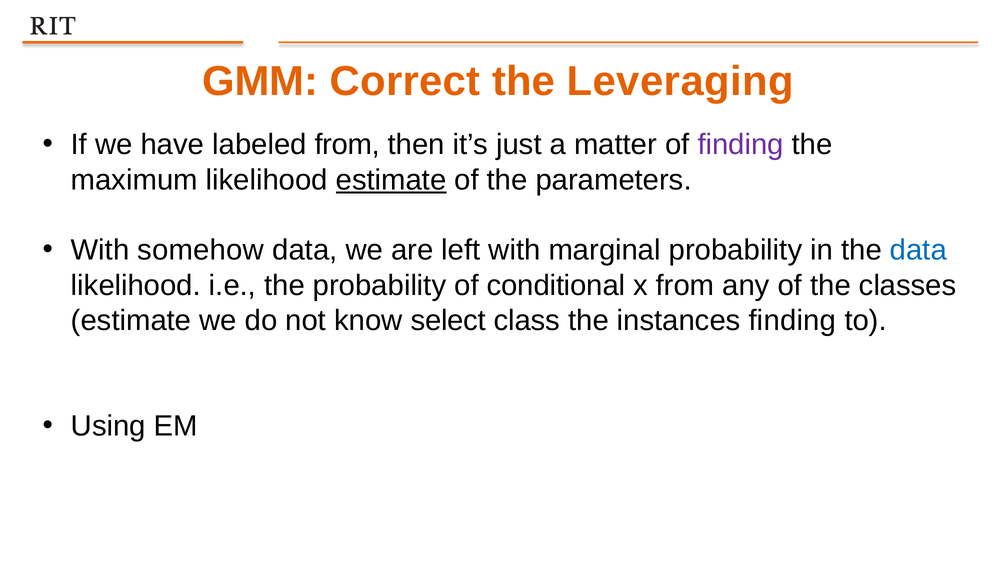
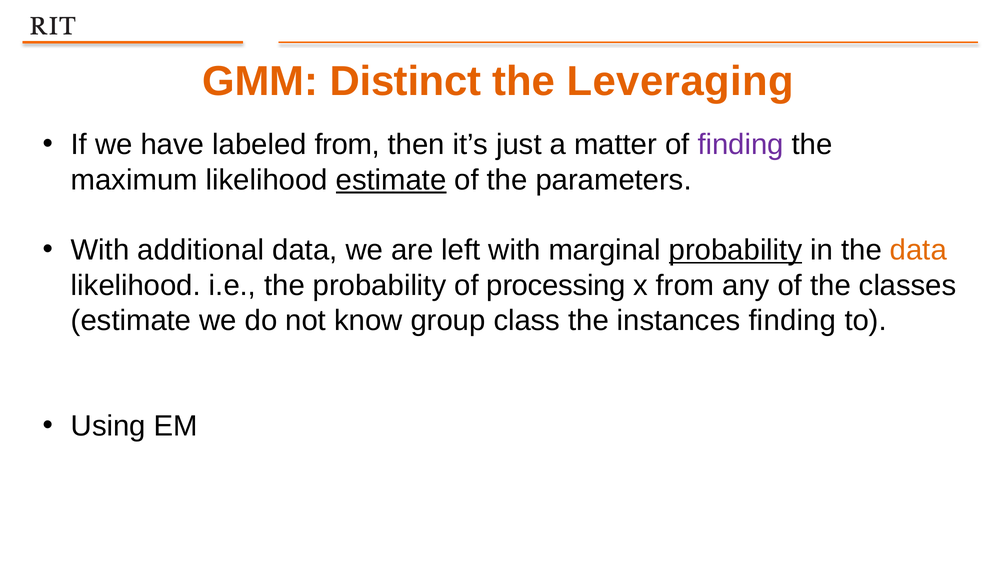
Correct: Correct -> Distinct (405, 81)
somehow: somehow -> additional (201, 250)
probability underline: none -> present (736, 250)
data colour: blue -> orange (918, 250)
conditional: conditional -> processing (556, 286)
select: select -> group (448, 321)
